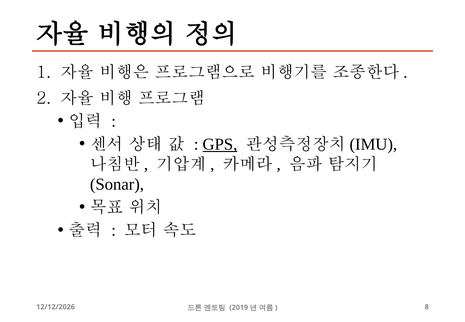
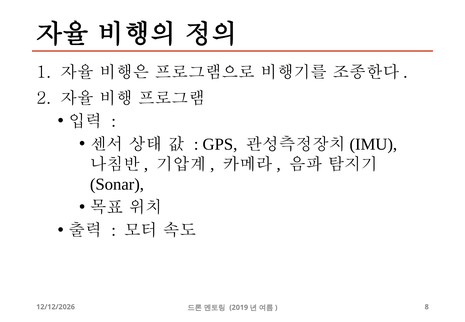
GPS underline: present -> none (220, 144)
